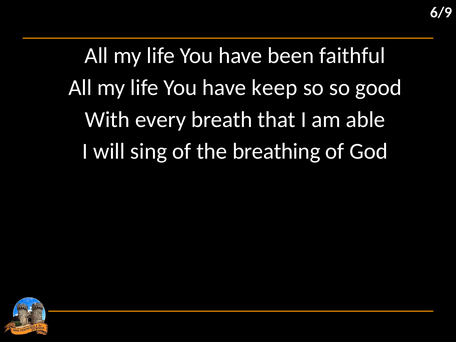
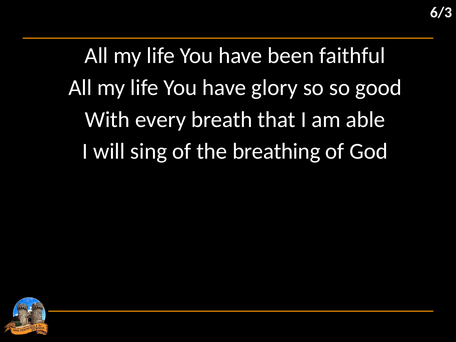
6/9: 6/9 -> 6/3 (441, 12)
keep: keep -> glory (275, 88)
